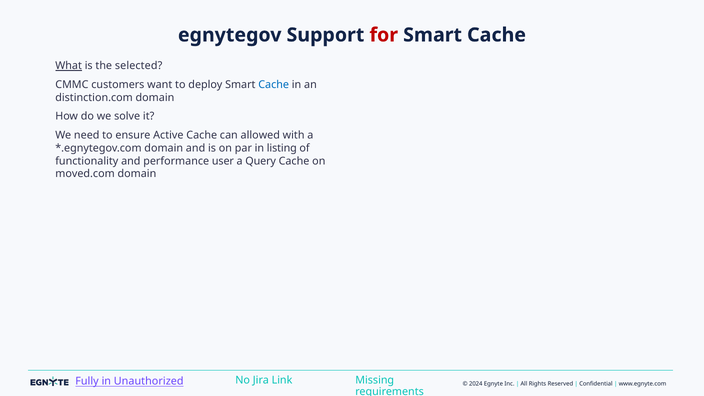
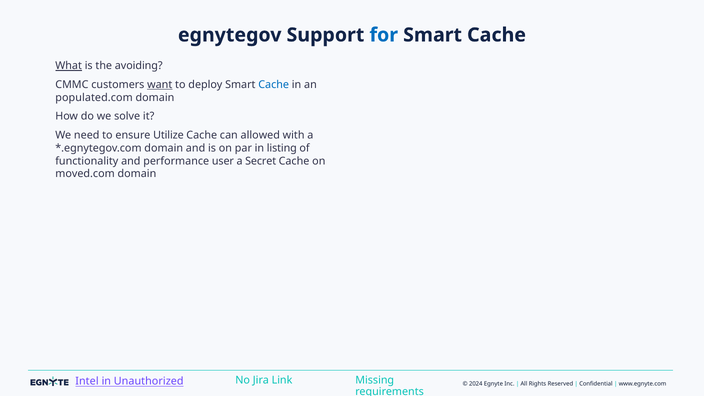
for colour: red -> blue (384, 35)
selected: selected -> avoiding (139, 66)
want underline: none -> present (160, 85)
distinction.com: distinction.com -> populated.com (94, 98)
Active: Active -> Utilize (168, 135)
Query: Query -> Secret (261, 161)
Fully: Fully -> Intel (87, 381)
